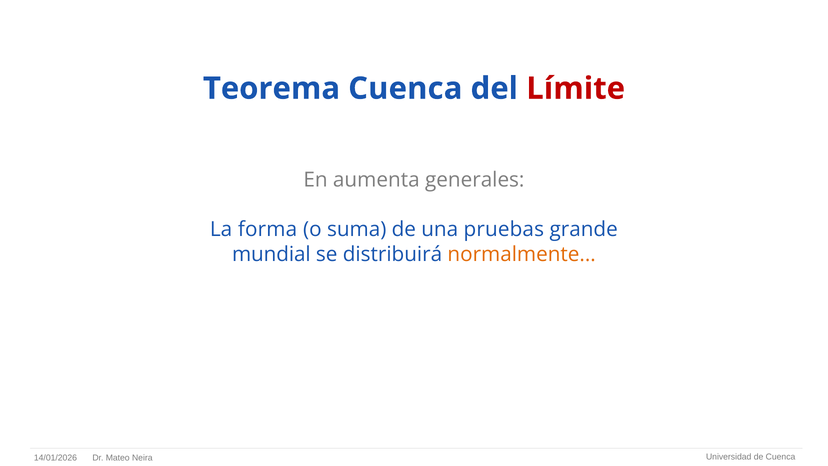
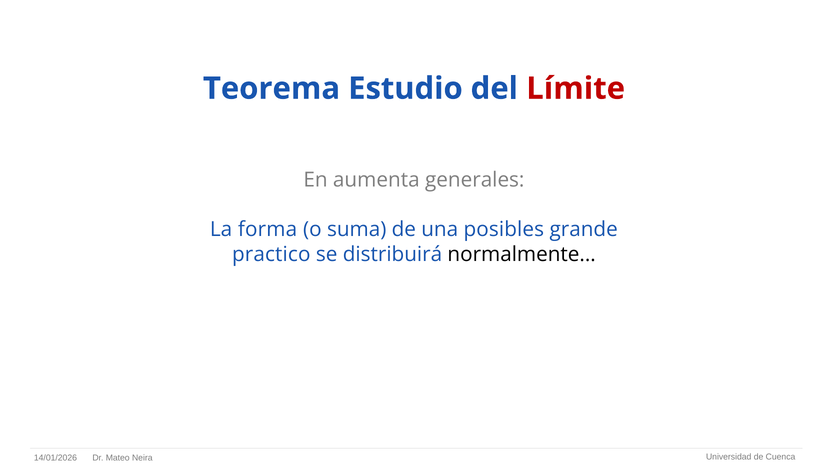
Teorema Cuenca: Cuenca -> Estudio (405, 88)
pruebas: pruebas -> posibles (504, 230)
mundial: mundial -> practico (271, 254)
normalmente colour: orange -> black (522, 254)
